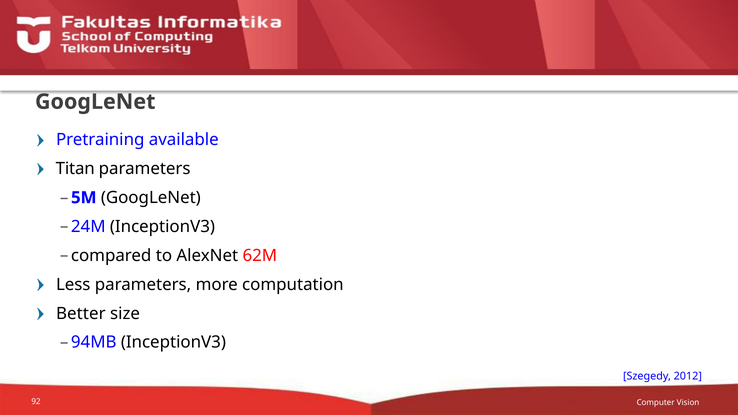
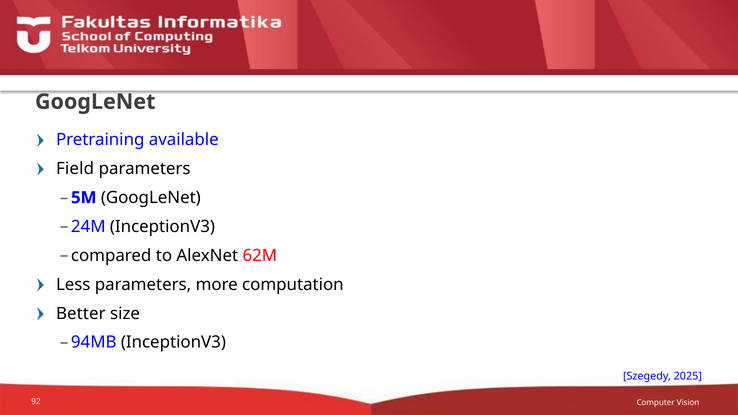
Titan: Titan -> Field (75, 169)
2012: 2012 -> 2025 (688, 376)
